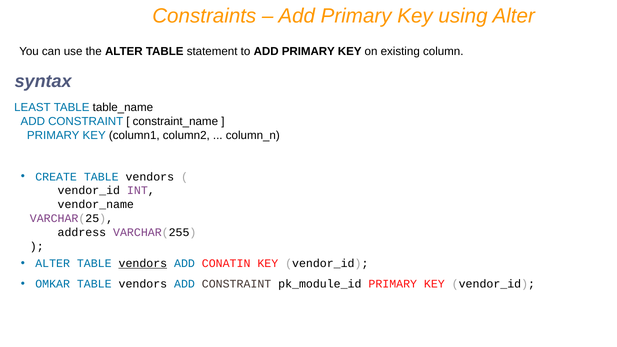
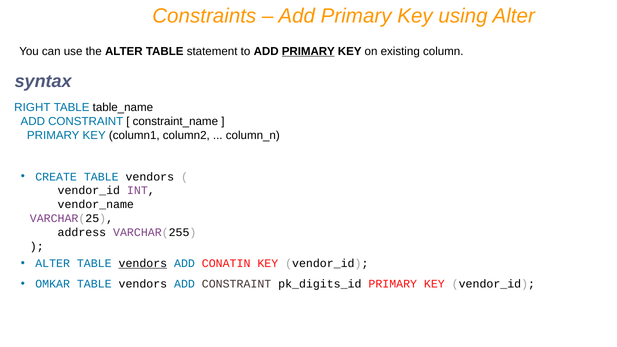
PRIMARY underline: none -> present (308, 51)
LEAST: LEAST -> RIGHT (32, 108)
pk_module_id: pk_module_id -> pk_digits_id (320, 284)
